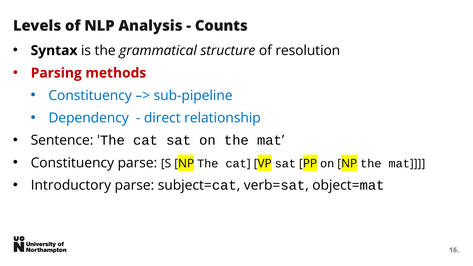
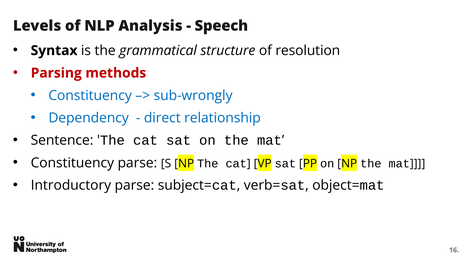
Counts: Counts -> Speech (221, 26)
sub-pipeline: sub-pipeline -> sub-wrongly (193, 95)
